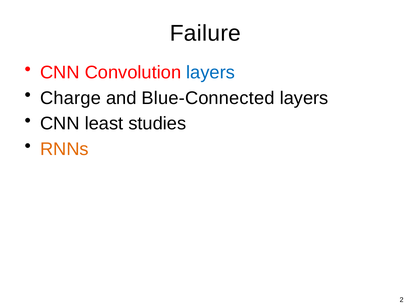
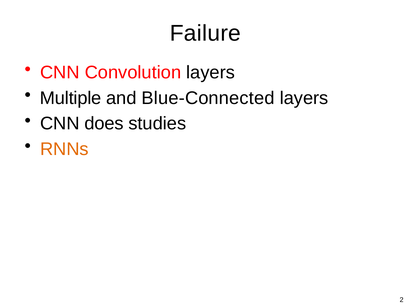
layers colour: blue -> black (211, 73)
Charge: Charge -> Multiple (71, 98)
least: least -> does (104, 124)
